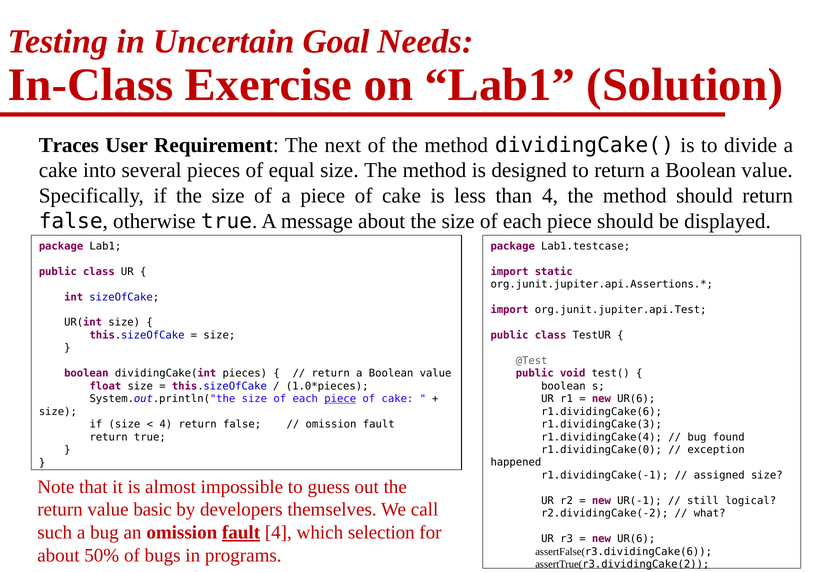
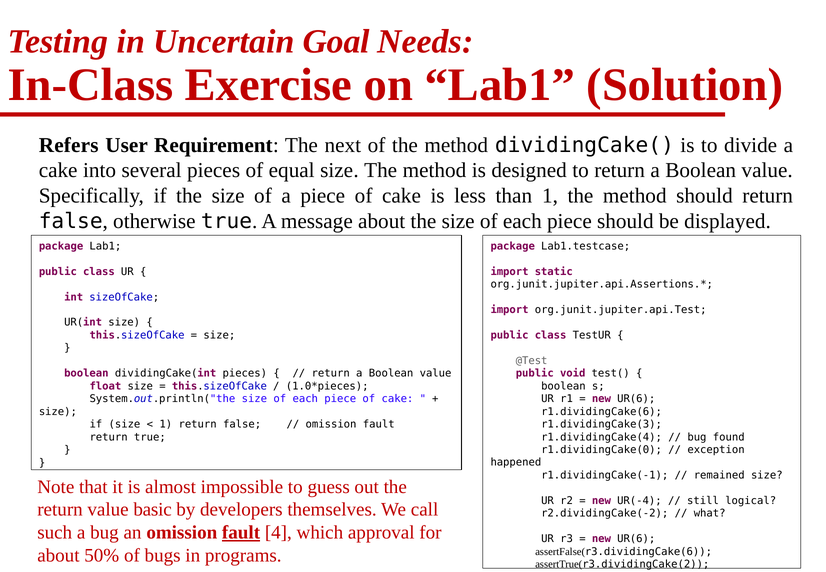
Traces: Traces -> Refers (69, 145)
than 4: 4 -> 1 (550, 196)
piece underline: present -> none (340, 399)
4: 4 -> 1 (166, 424)
assigned: assigned -> remained (719, 475)
UR(-1: UR(-1 -> UR(-4 (639, 501)
selection: selection -> approval (381, 533)
